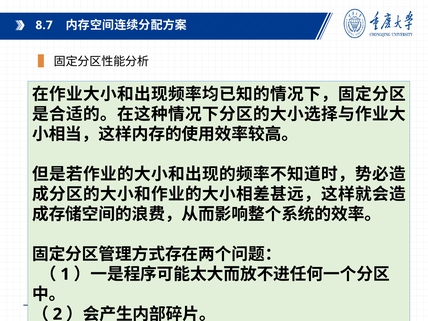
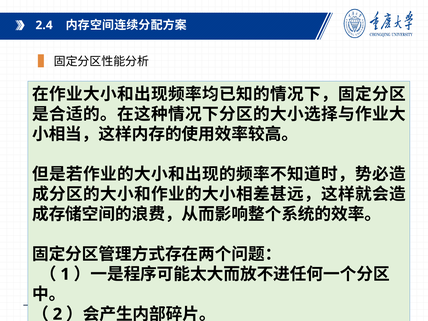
8.7: 8.7 -> 2.4 (44, 25)
